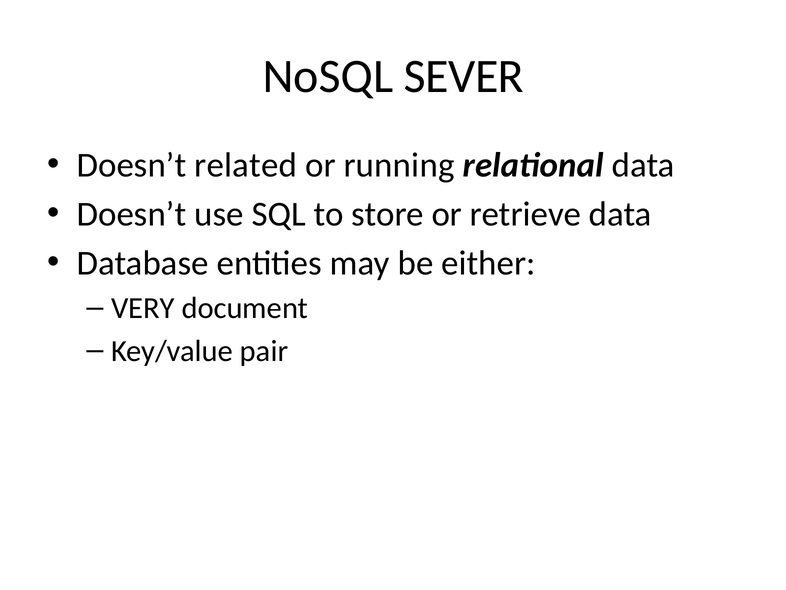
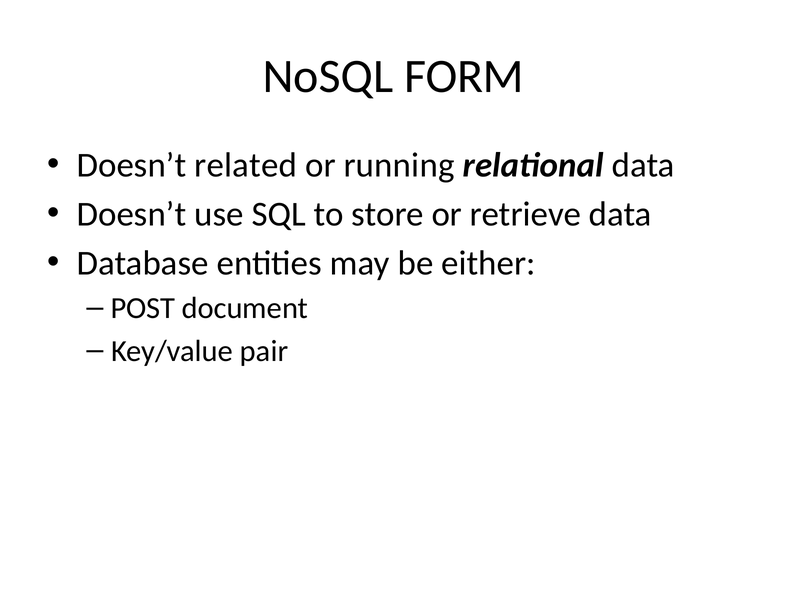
SEVER: SEVER -> FORM (464, 76)
VERY: VERY -> POST (143, 308)
